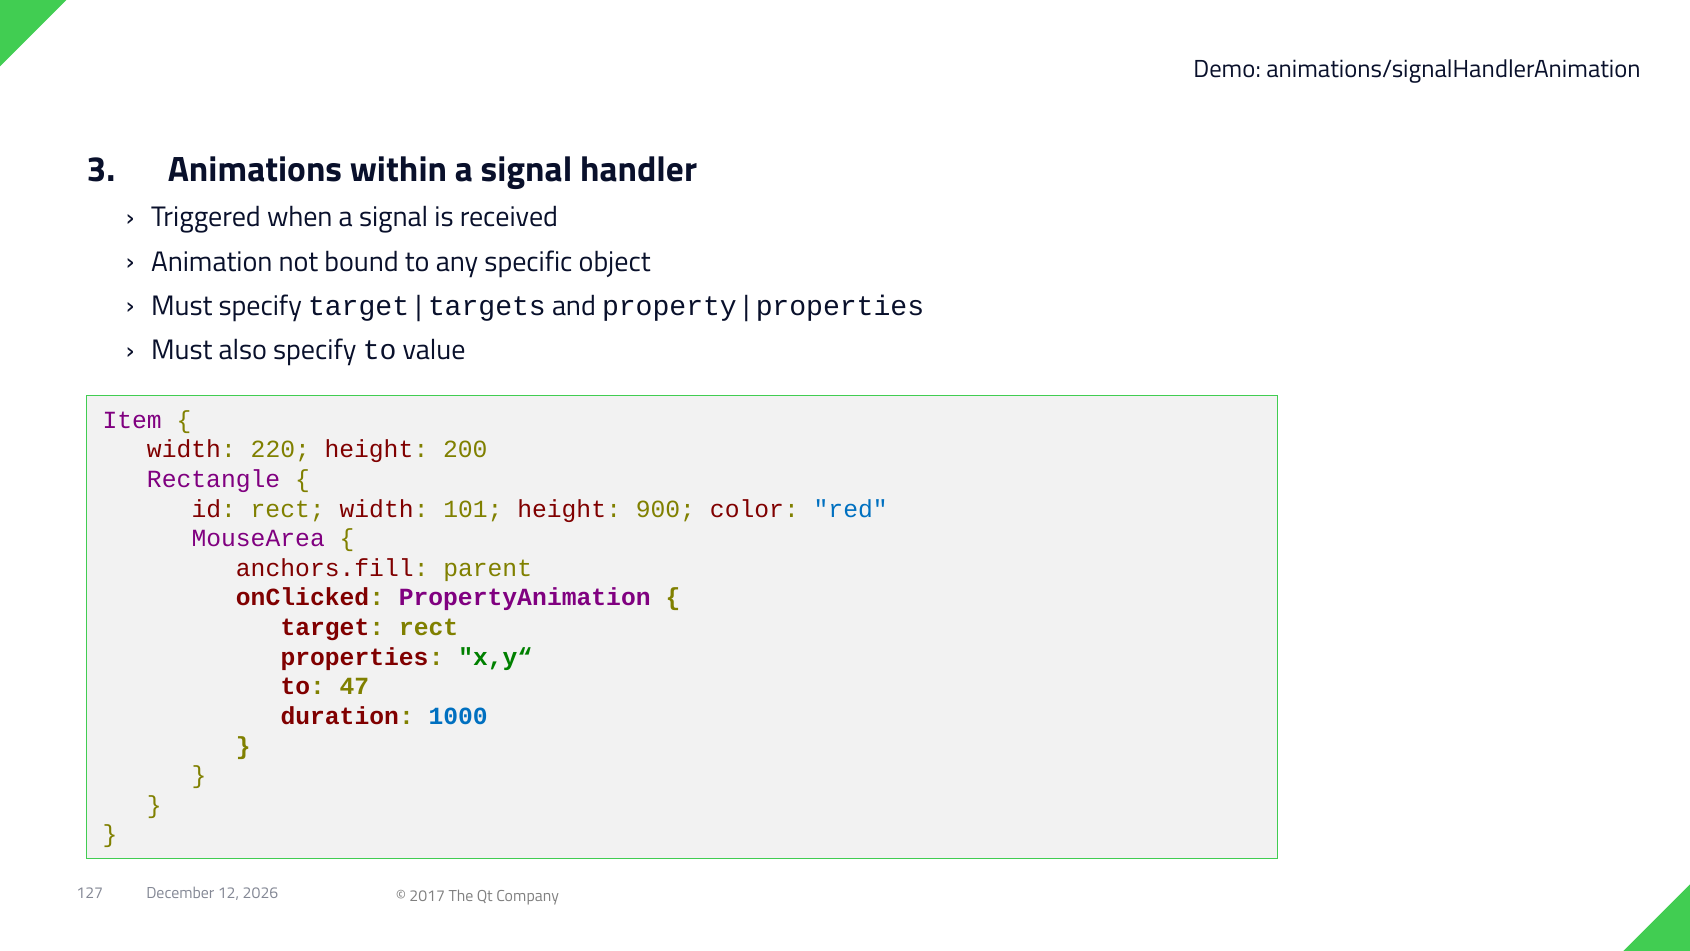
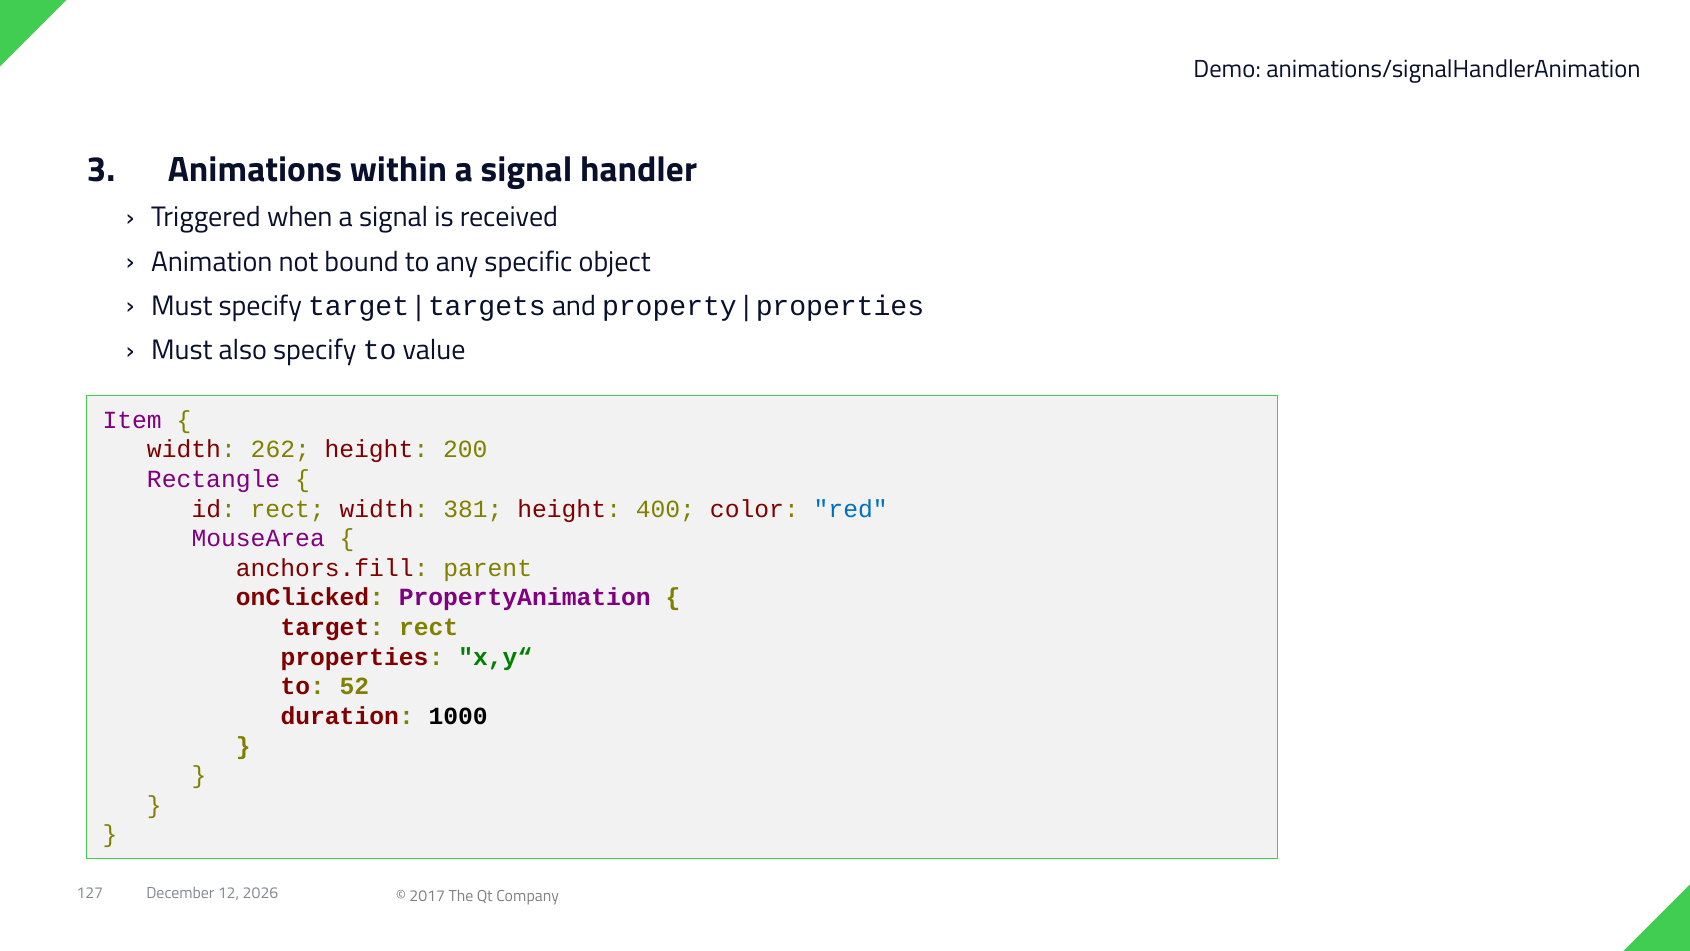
220: 220 -> 262 (280, 450)
101: 101 -> 381 (473, 509)
900: 900 -> 400 (665, 509)
47: 47 -> 52 (354, 687)
1000 colour: blue -> black (458, 716)
